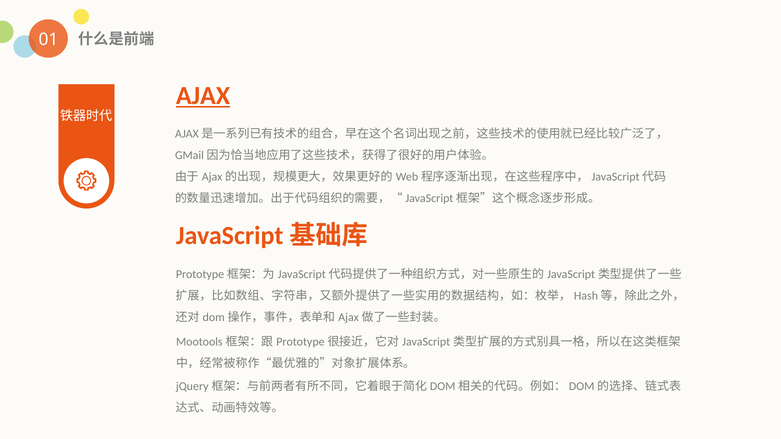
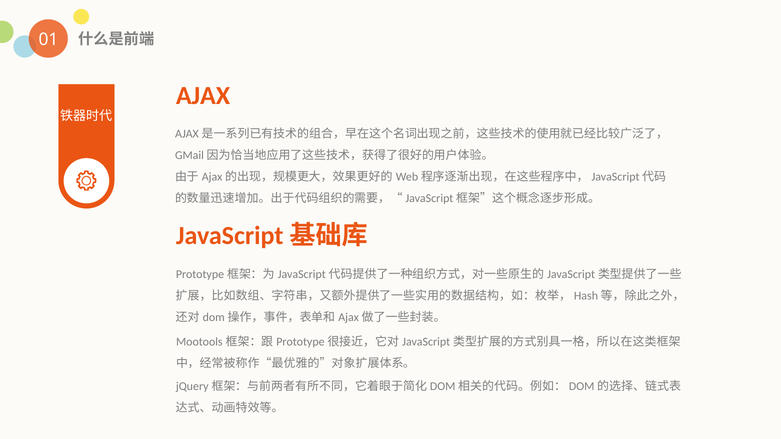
AJAX underline: present -> none (203, 96)
